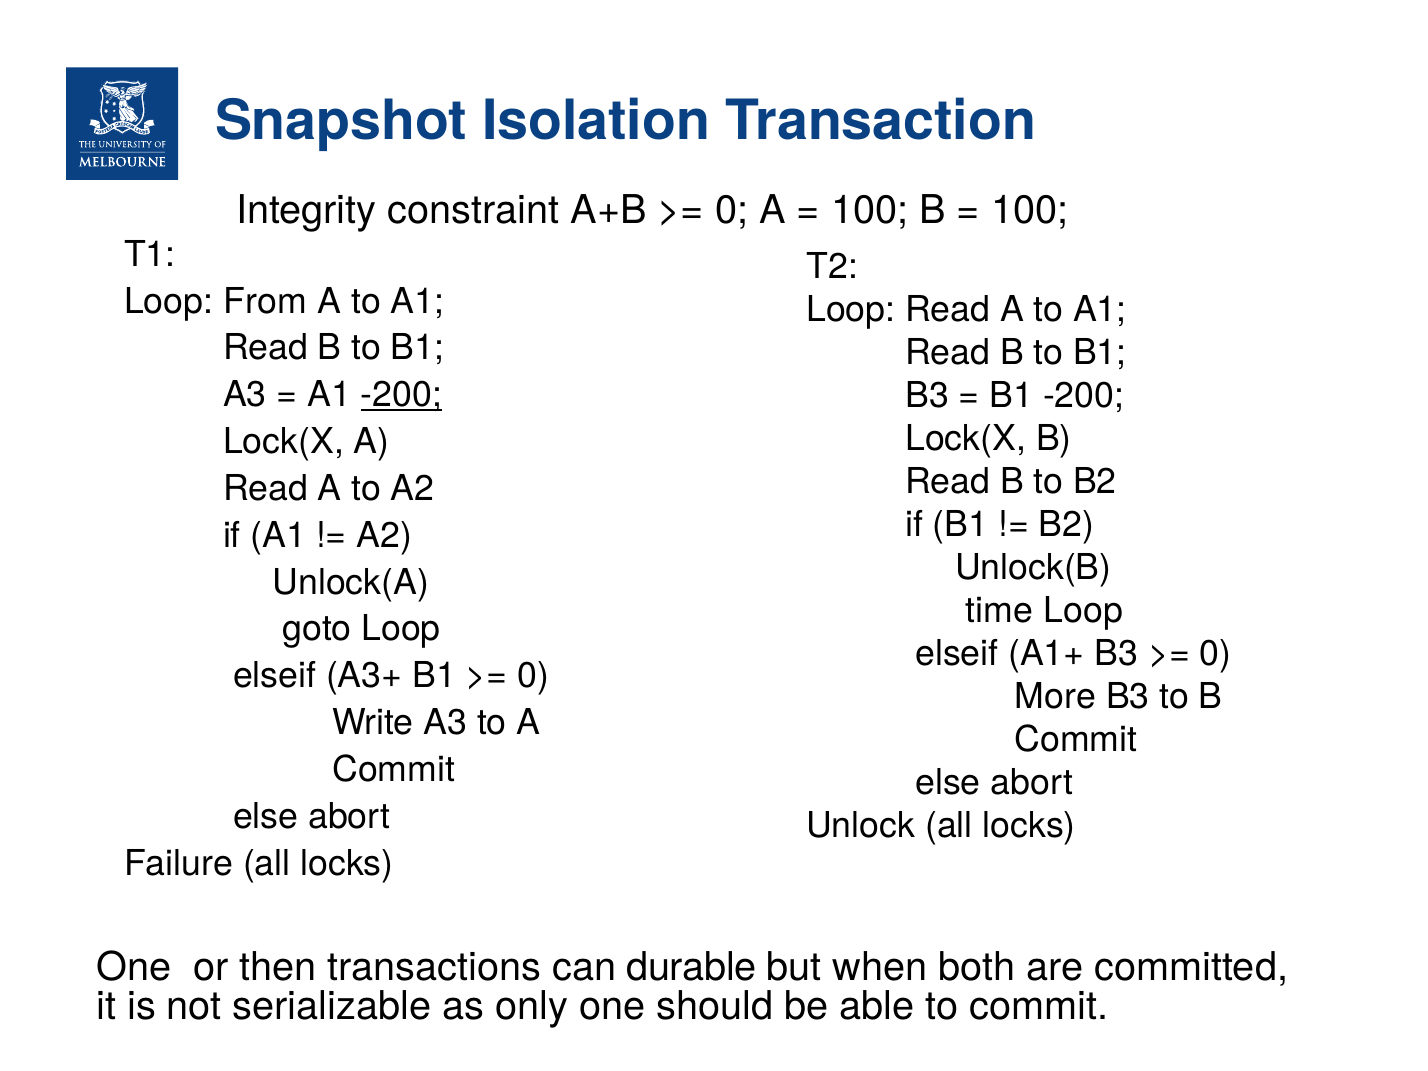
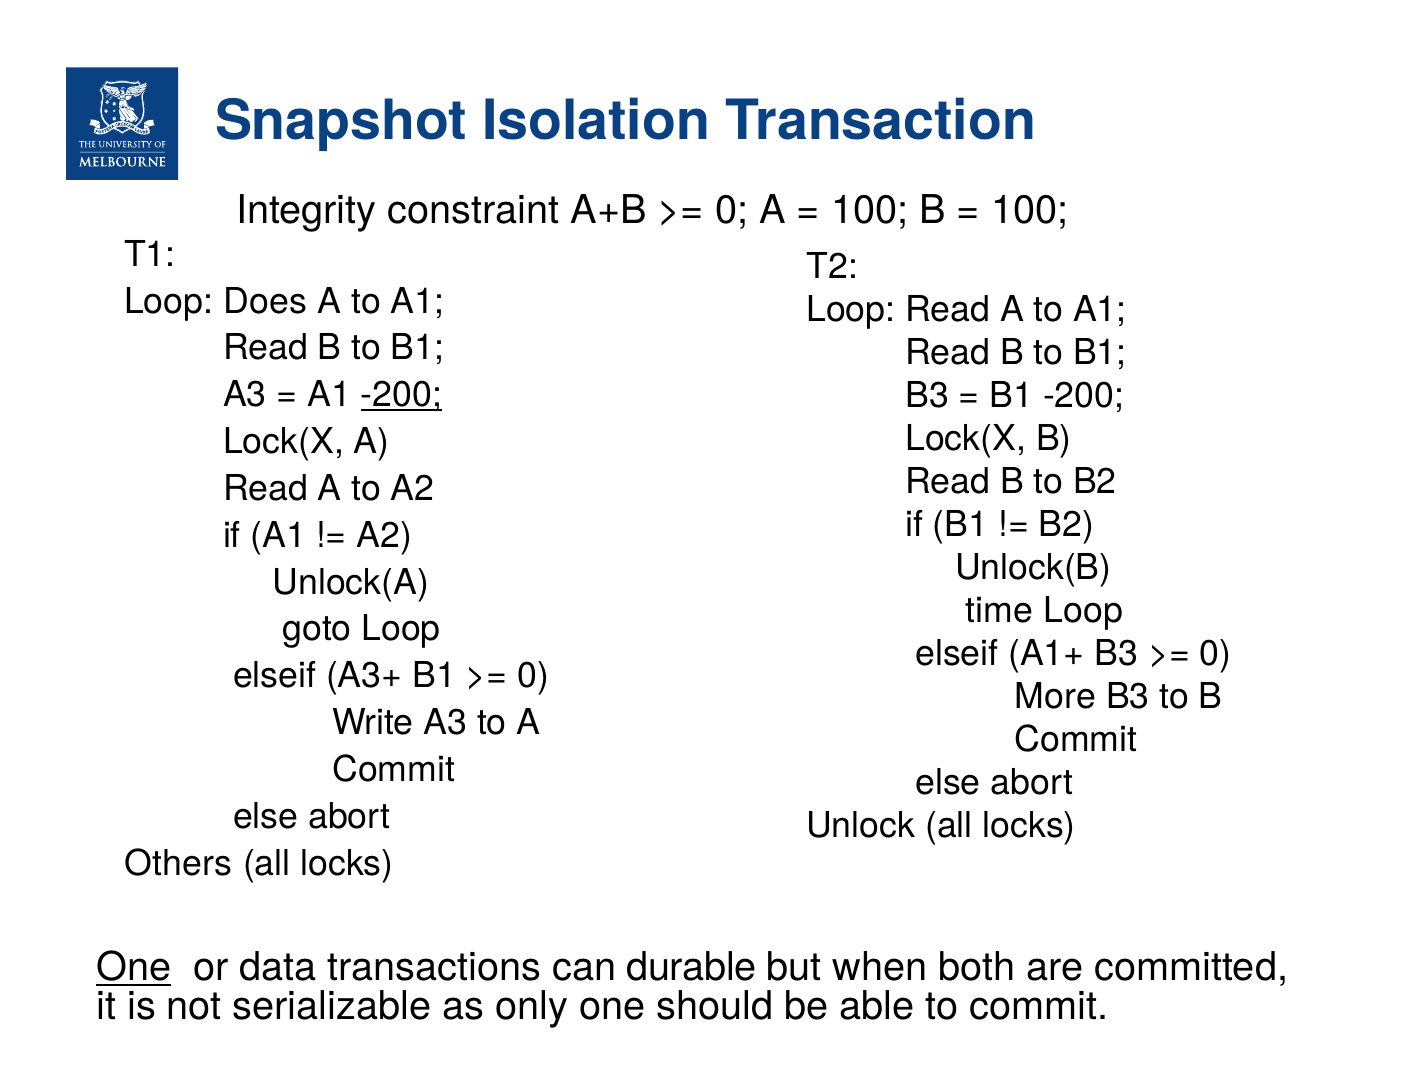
From: From -> Does (265, 301)
Failure: Failure -> Others (178, 863)
One underline: none -> present (134, 968)
then: then -> data (278, 968)
